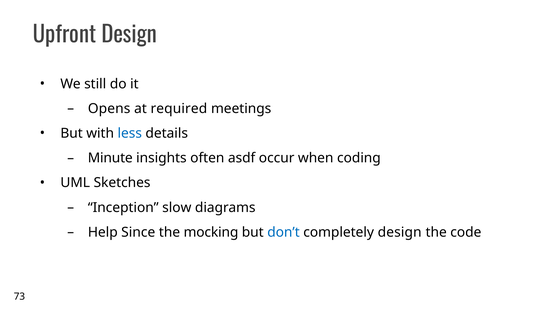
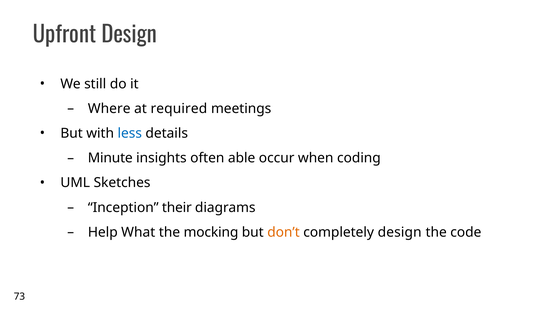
Opens: Opens -> Where (109, 109)
asdf: asdf -> able (242, 158)
slow: slow -> their (177, 207)
Since: Since -> What (138, 232)
don’t colour: blue -> orange (284, 232)
